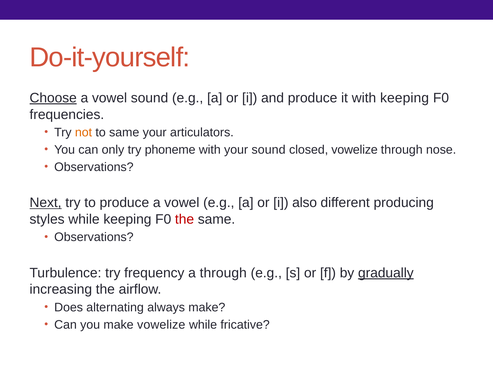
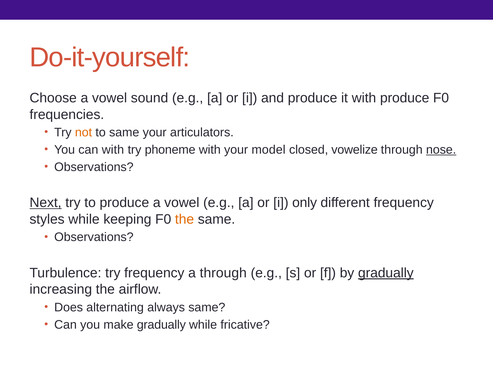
Choose underline: present -> none (53, 98)
with keeping: keeping -> produce (405, 98)
can only: only -> with (113, 150)
your sound: sound -> model (269, 150)
nose underline: none -> present (441, 150)
also: also -> only (305, 203)
different producing: producing -> frequency (404, 203)
the colour: red -> orange (185, 219)
always make: make -> same (207, 307)
make vowelize: vowelize -> gradually (161, 324)
